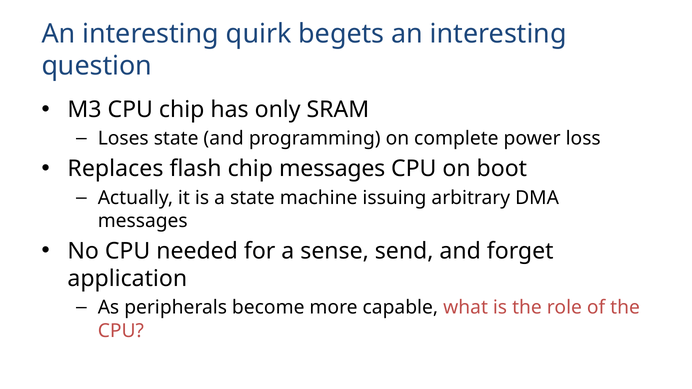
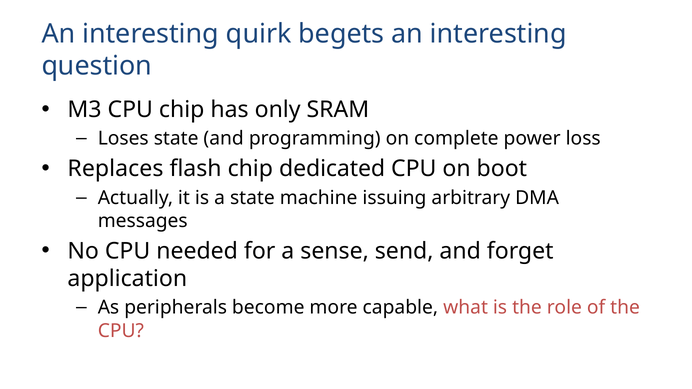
chip messages: messages -> dedicated (332, 169)
